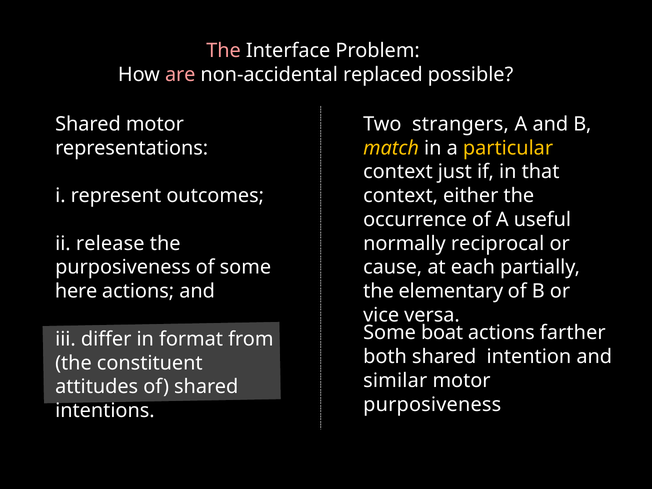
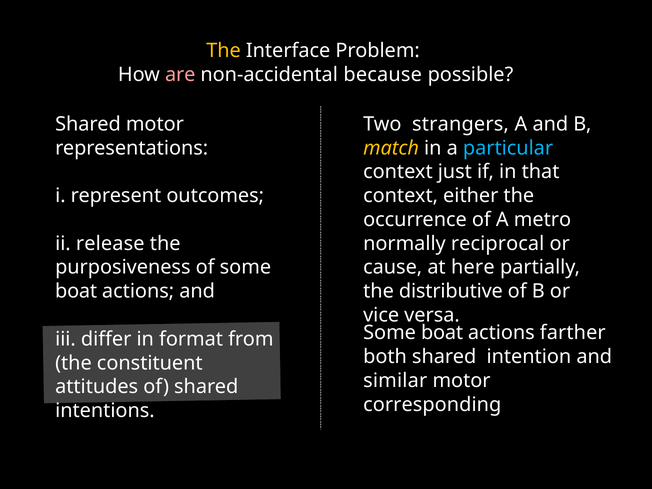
The colour: pink -> yellow (224, 51)
replaced: replaced -> because (383, 75)
particular colour: yellow -> light blue (508, 148)
useful: useful -> metro (542, 220)
each: each -> here (473, 267)
here: here -> boat (76, 291)
elementary: elementary -> distributive (451, 291)
purposiveness: purposiveness -> corresponding (432, 405)
